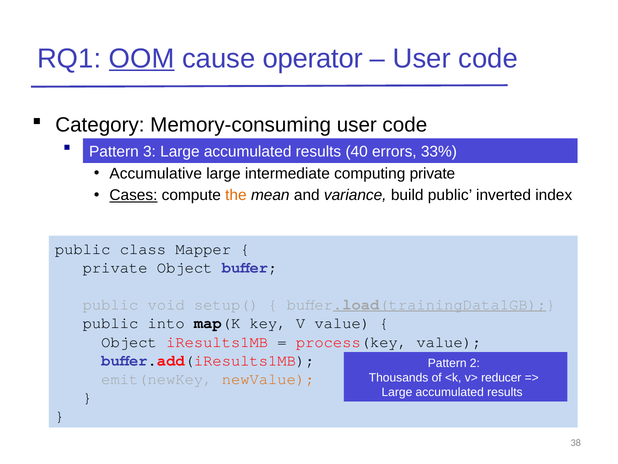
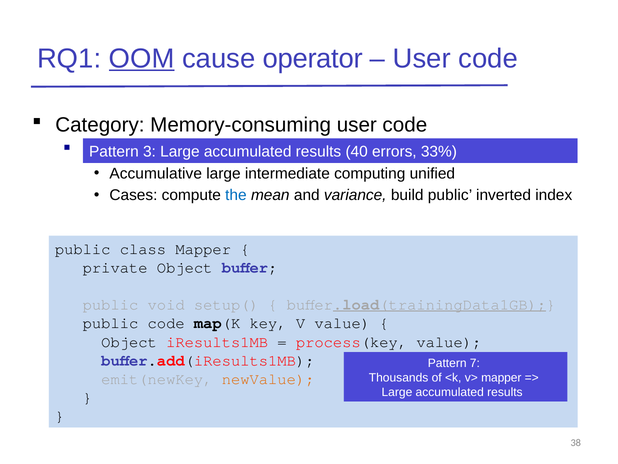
computing private: private -> unified (432, 173)
Cases underline: present -> none (133, 195)
the colour: orange -> blue (236, 195)
public into: into -> code (166, 323)
Pattern 2: 2 -> 7 (475, 363)
v> reducer: reducer -> mapper (501, 377)
